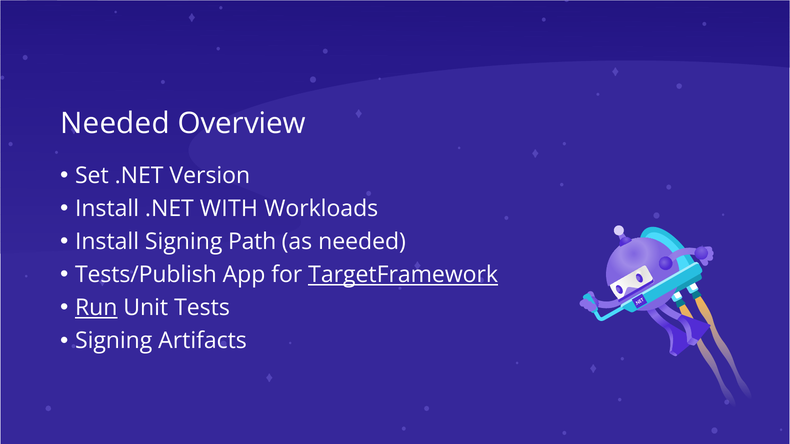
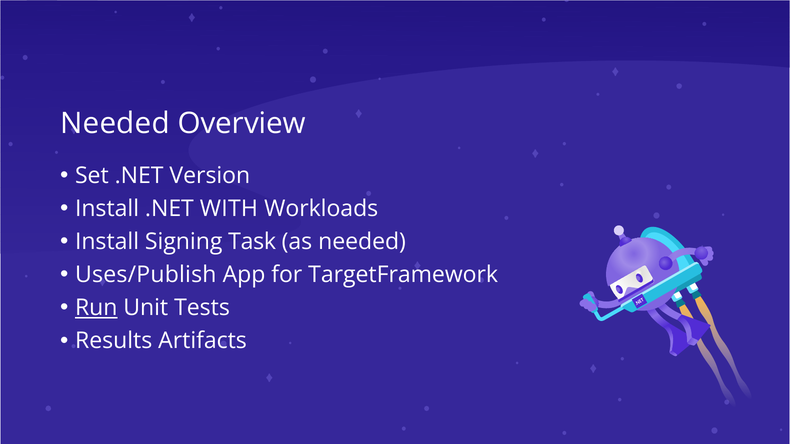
Path: Path -> Task (252, 242)
Tests/Publish: Tests/Publish -> Uses/Publish (146, 275)
TargetFramework underline: present -> none (403, 275)
Signing: Signing -> Results (114, 341)
